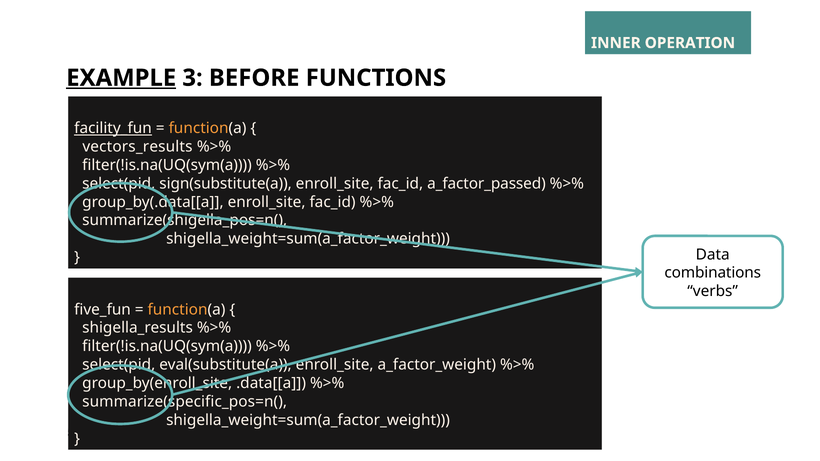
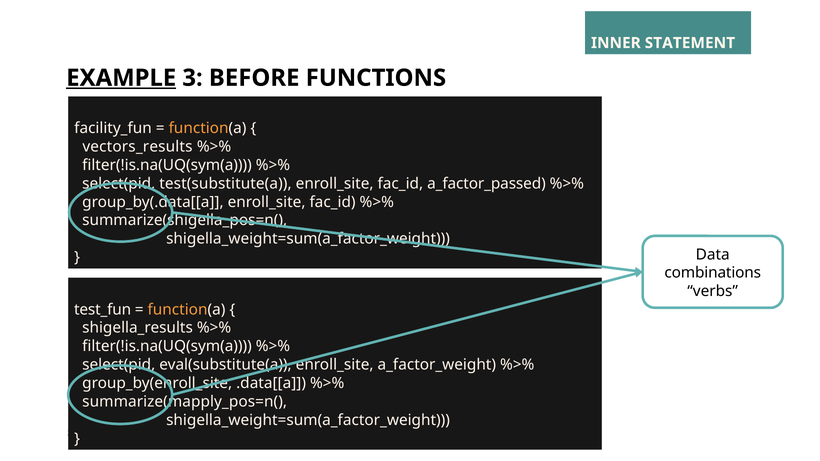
OPERATION: OPERATION -> STATEMENT (690, 43)
facility_fun underline: present -> none (113, 128)
sign(substitute(a: sign(substitute(a -> test(substitute(a (225, 184)
five_fun: five_fun -> test_fun (103, 310)
summarize(specific_pos=n(: summarize(specific_pos=n( -> summarize(mapply_pos=n( (185, 402)
